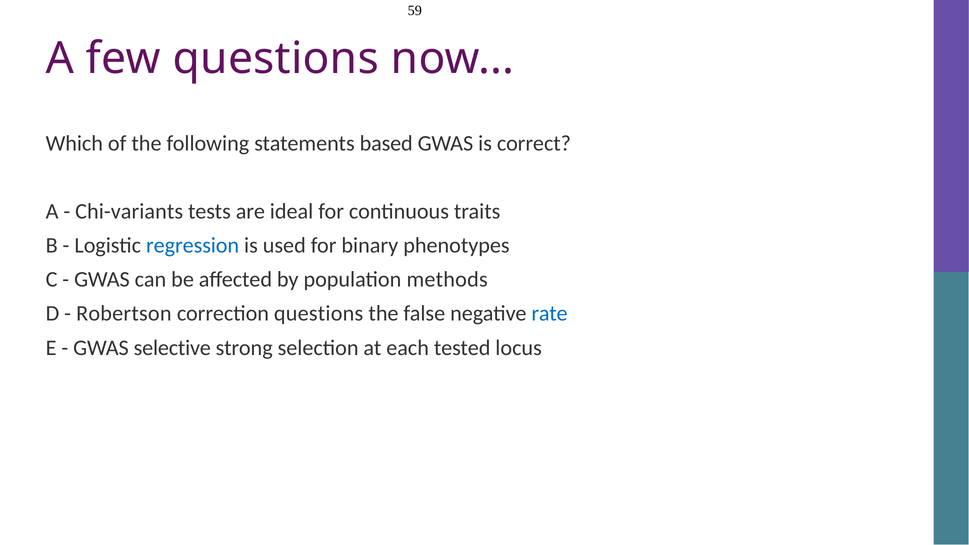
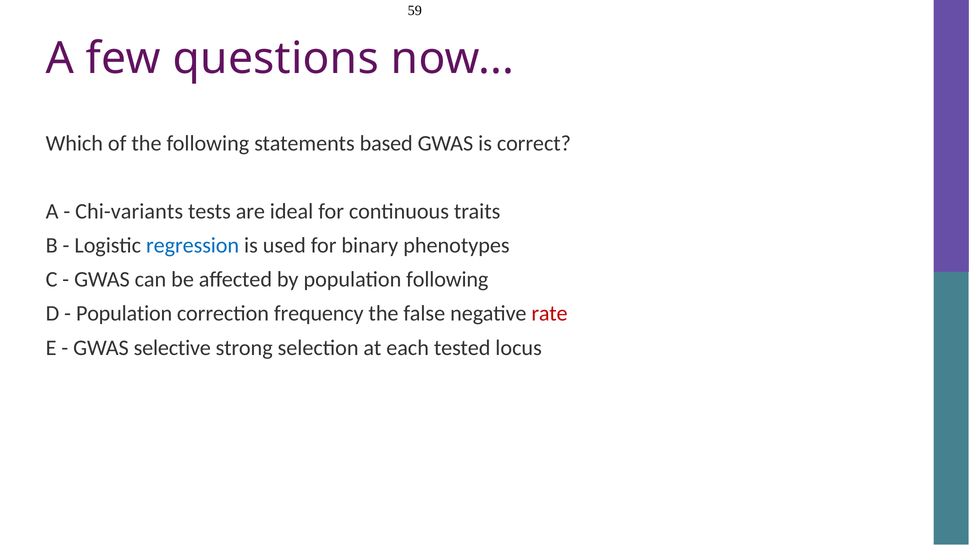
population methods: methods -> following (447, 280)
Robertson: Robertson -> Population (124, 314)
correction questions: questions -> frequency (319, 314)
rate colour: blue -> red (549, 314)
